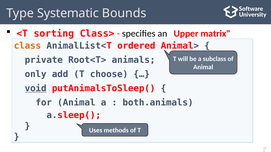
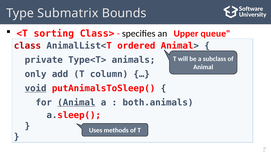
Systematic: Systematic -> Submatrix (68, 13)
matrix: matrix -> queue (215, 34)
class colour: orange -> red (27, 46)
Root<T>: Root<T> -> Type<T> (87, 60)
choose: choose -> column (109, 74)
Animal underline: none -> present (76, 103)
